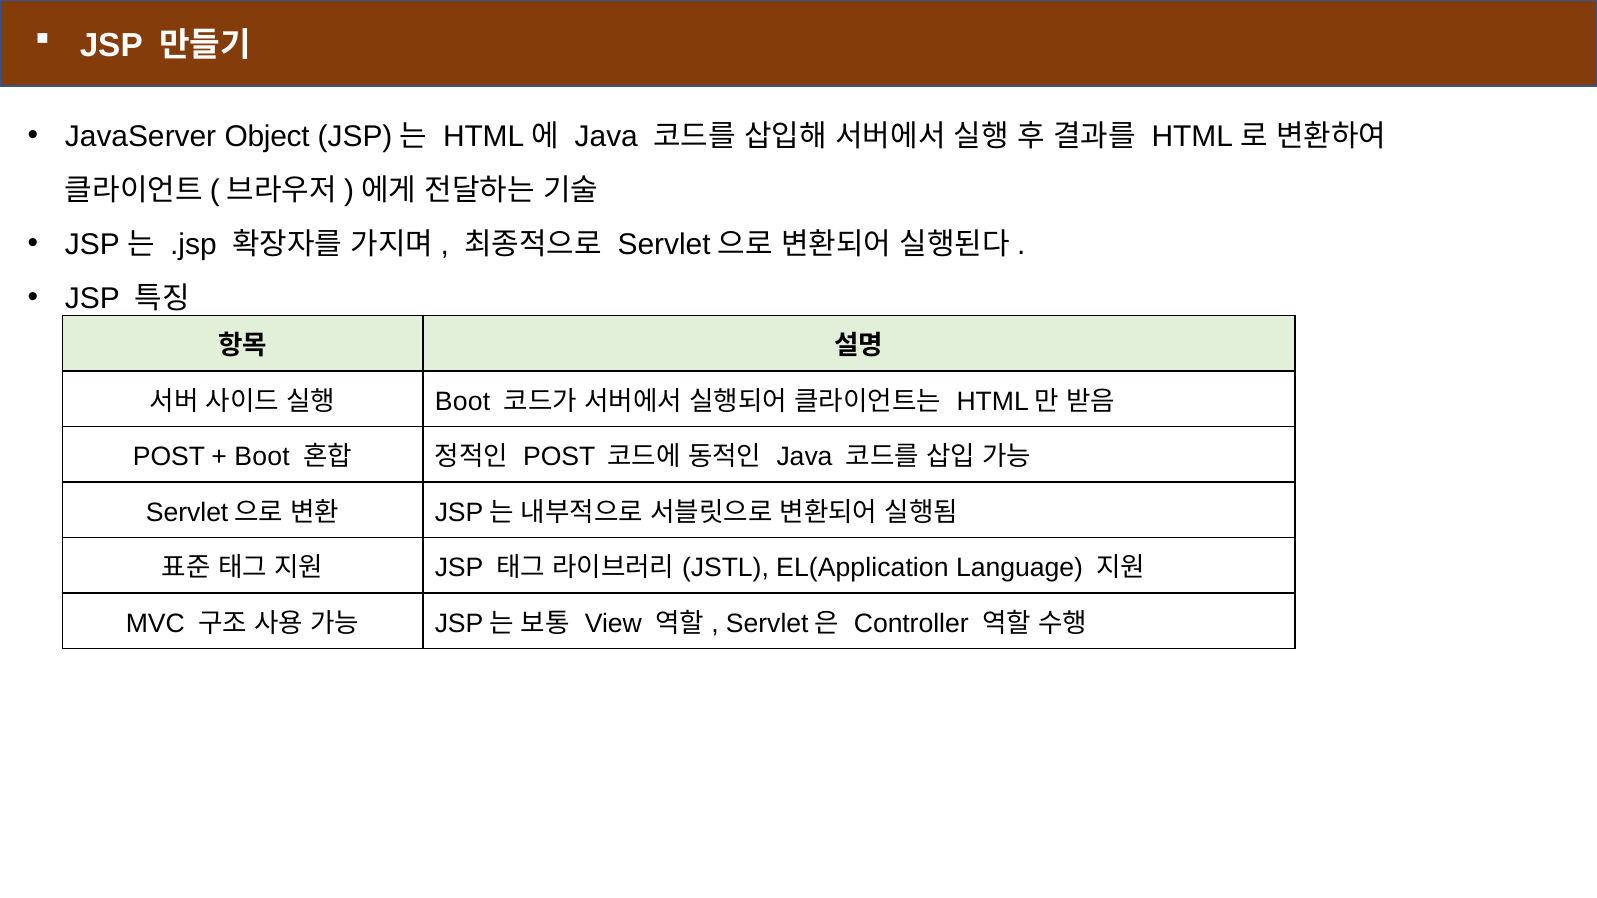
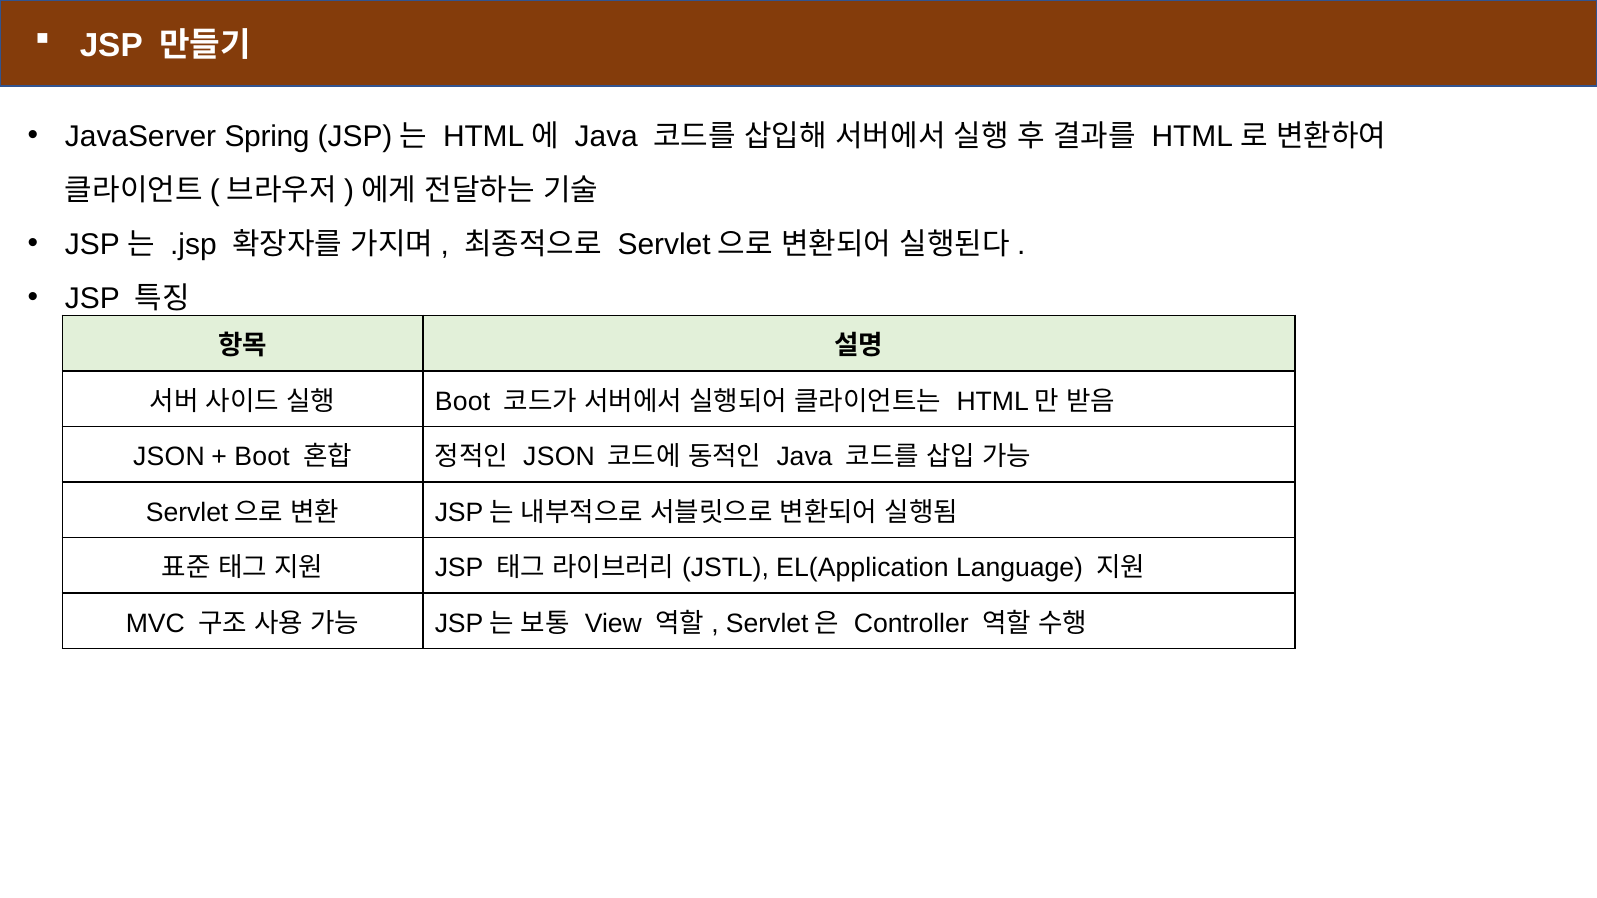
Object: Object -> Spring (267, 137)
POST: POST -> JSON (169, 457)
POST: POST -> JSON (559, 457)
